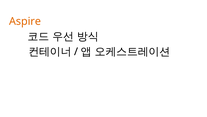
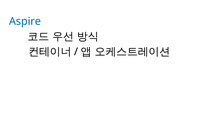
Aspire colour: orange -> blue (25, 21)
